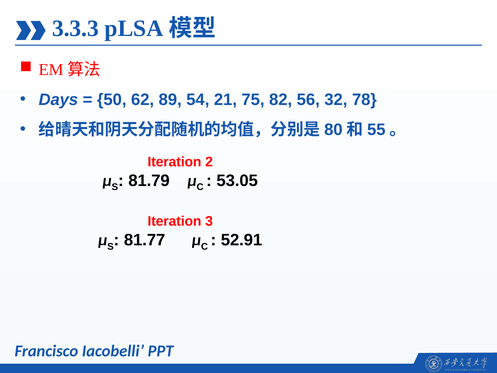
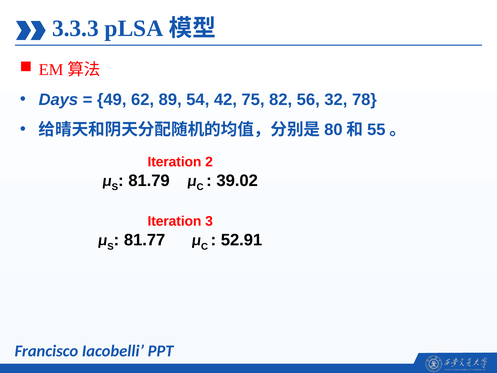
50: 50 -> 49 (112, 100)
21: 21 -> 42 (225, 100)
53.05: 53.05 -> 39.02 (237, 180)
